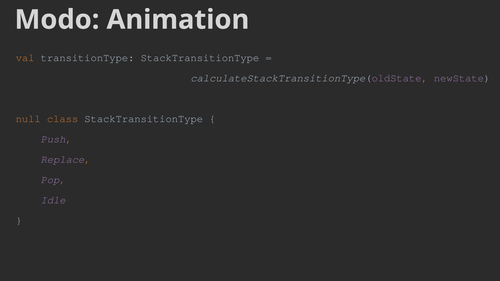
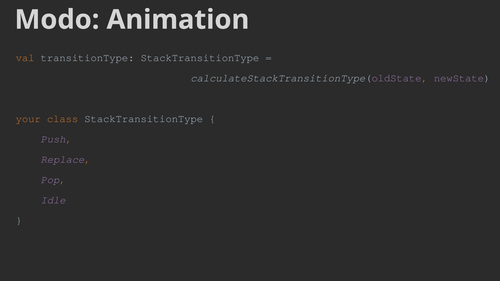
null: null -> your (28, 119)
